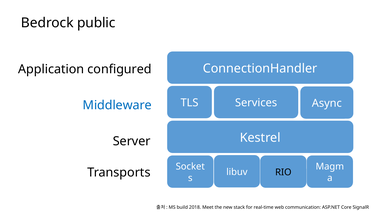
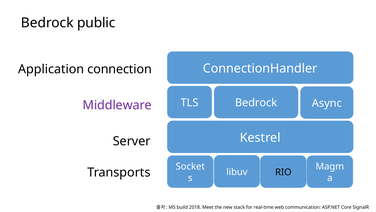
configured: configured -> connection (120, 69)
TLS Services: Services -> Bedrock (256, 103)
Middleware colour: blue -> purple (117, 105)
